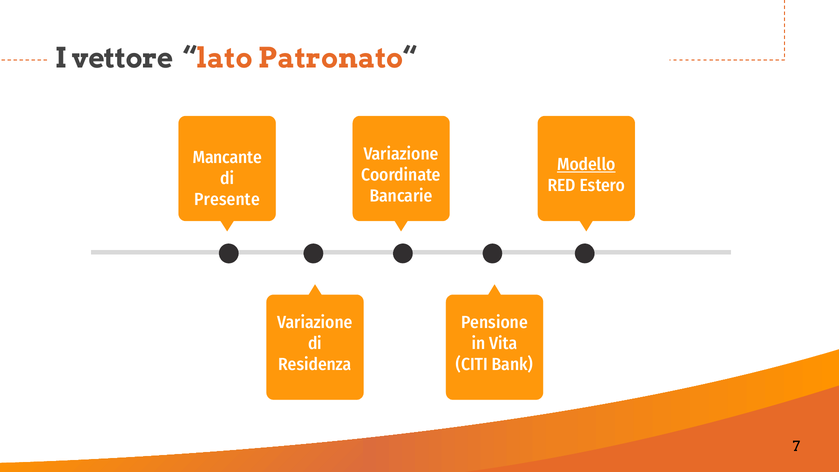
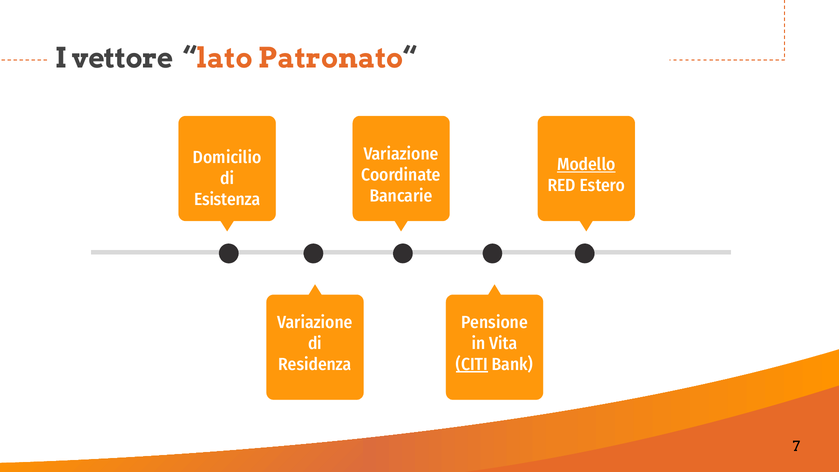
Mancante: Mancante -> Domicilio (227, 158)
Presente: Presente -> Esistenza (227, 200)
CITI underline: none -> present (472, 364)
